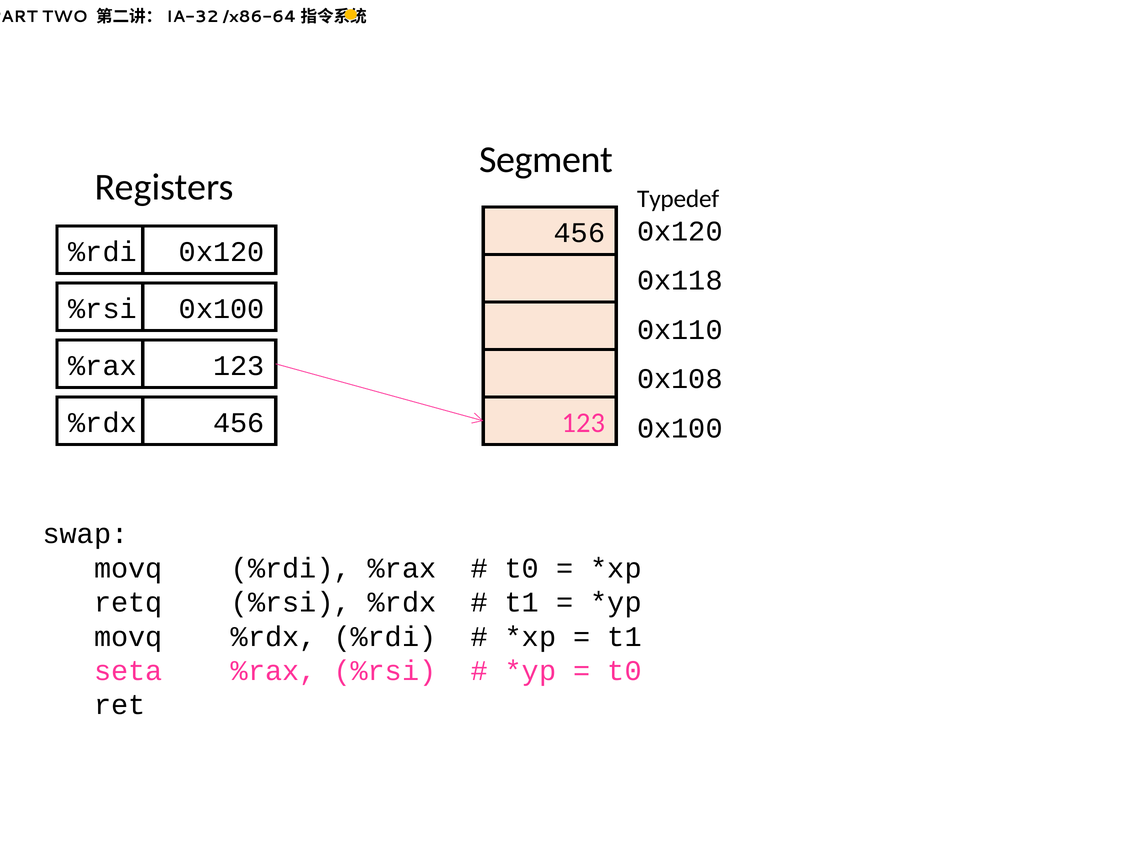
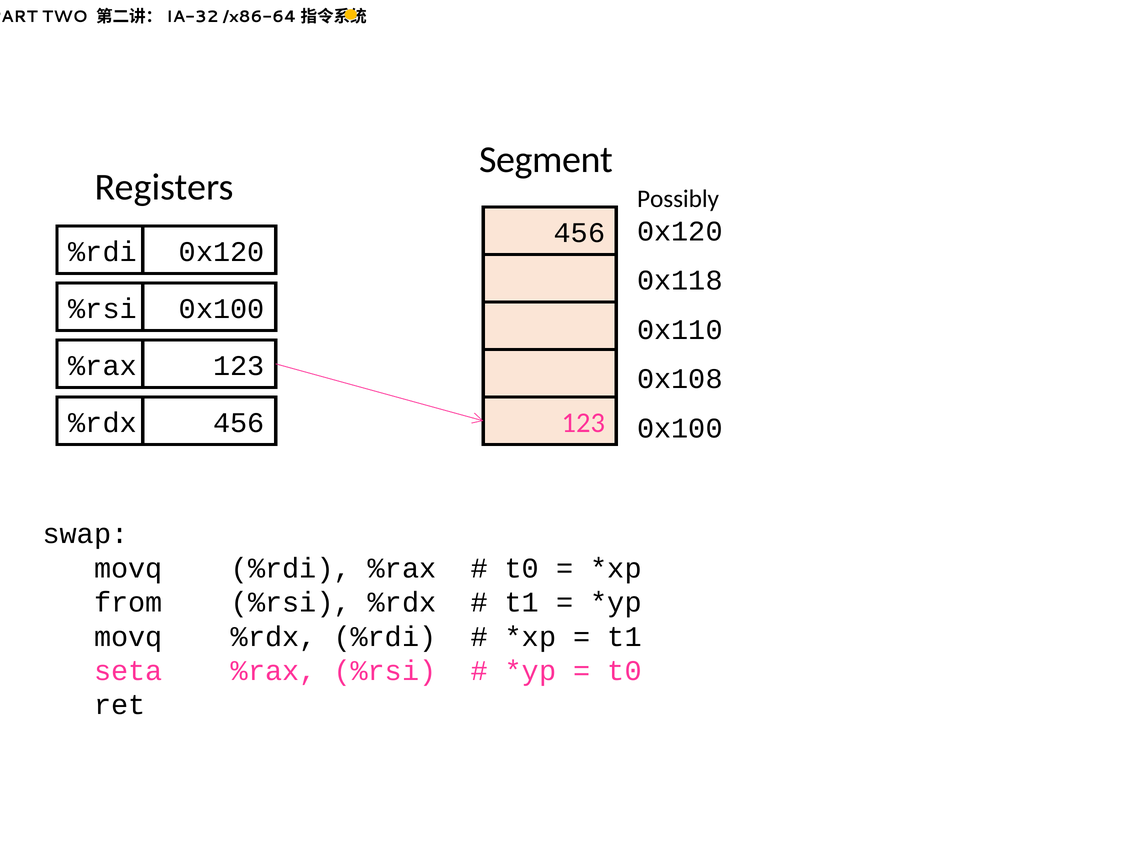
Typedef: Typedef -> Possibly (678, 199)
retq: retq -> from (128, 603)
